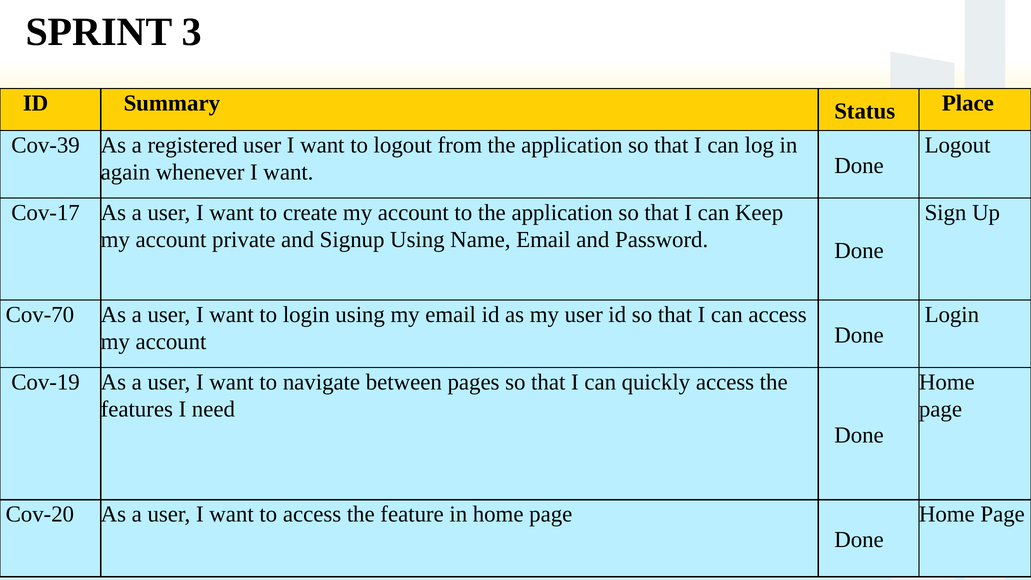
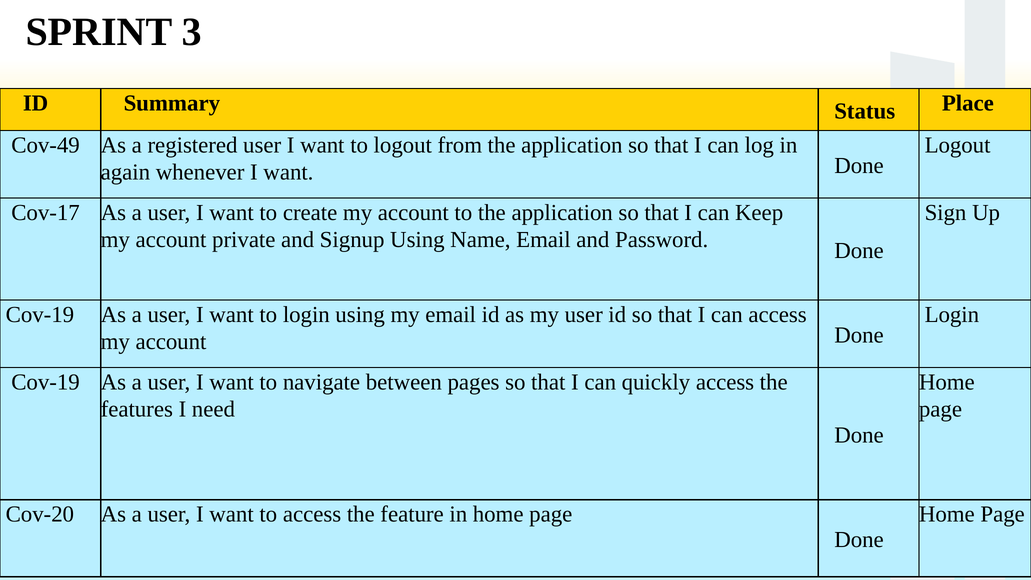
Cov-39: Cov-39 -> Cov-49 (46, 145)
Cov-70: Cov-70 -> Cov-19 (40, 315)
